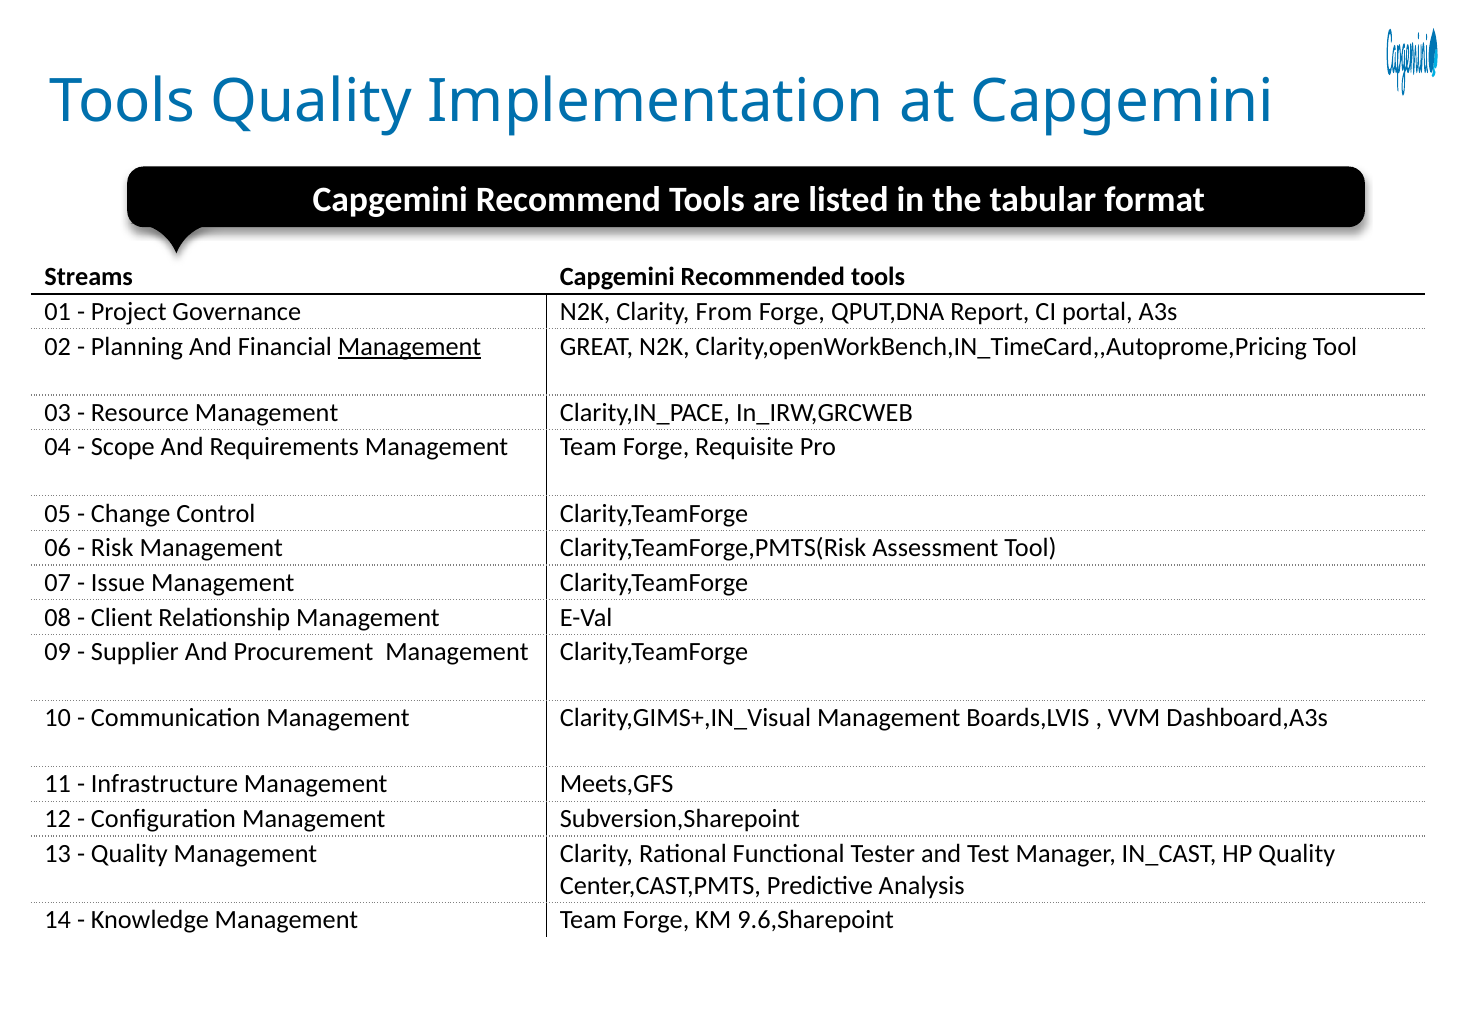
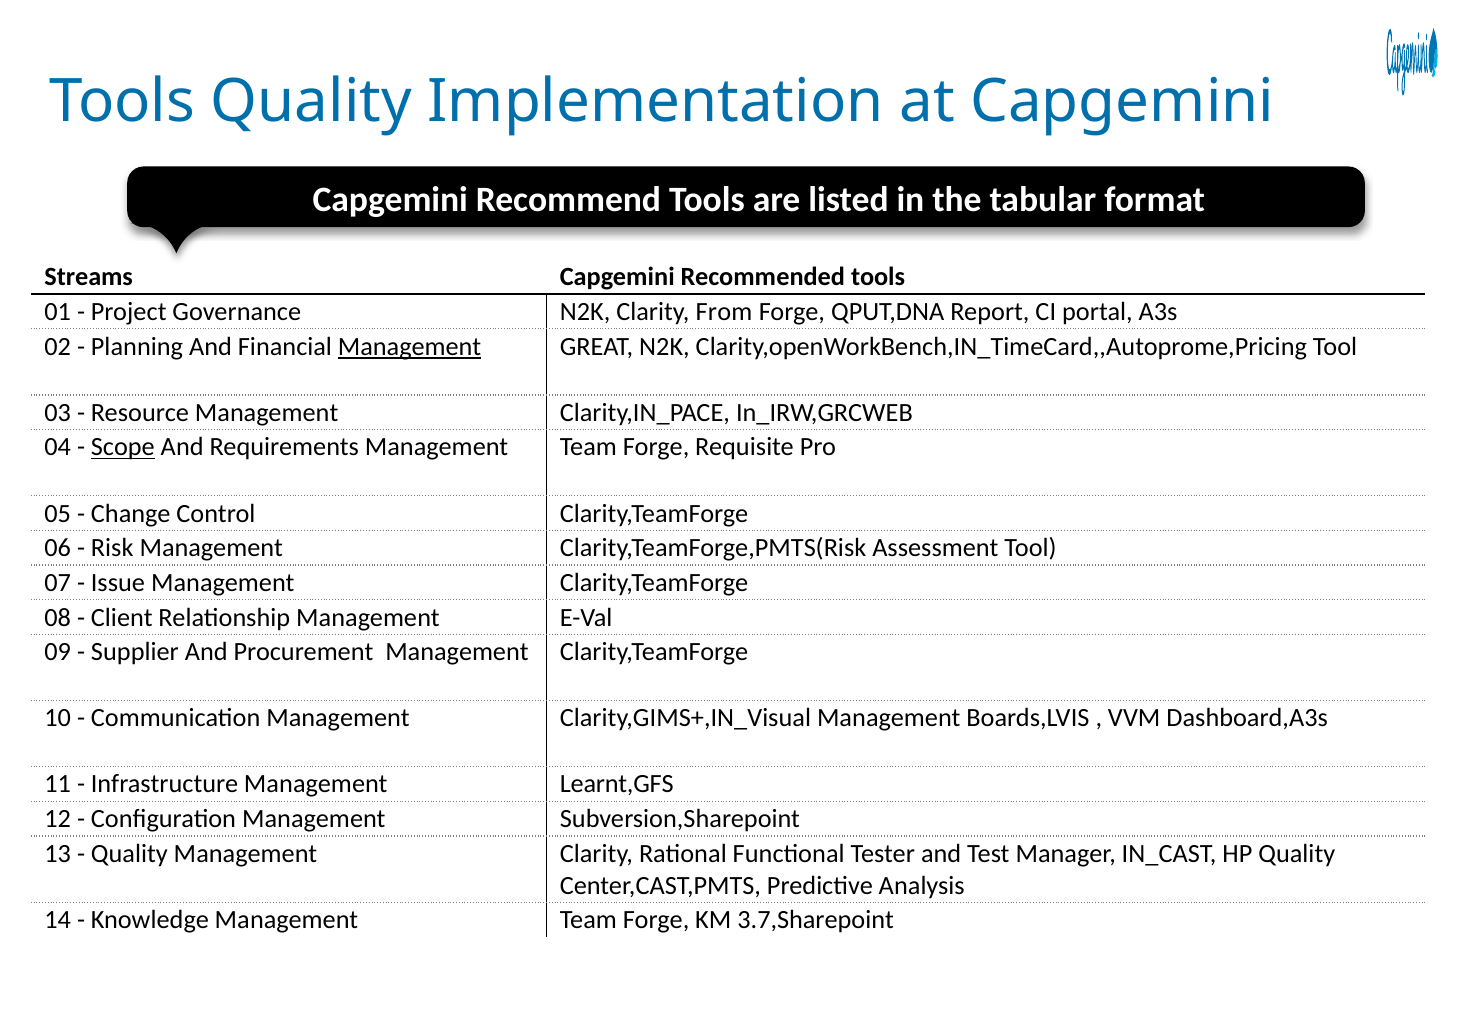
Scope underline: none -> present (123, 447)
Meets,GFS: Meets,GFS -> Learnt,GFS (617, 785)
9.6,Sharepoint: 9.6,Sharepoint -> 3.7,Sharepoint (816, 921)
